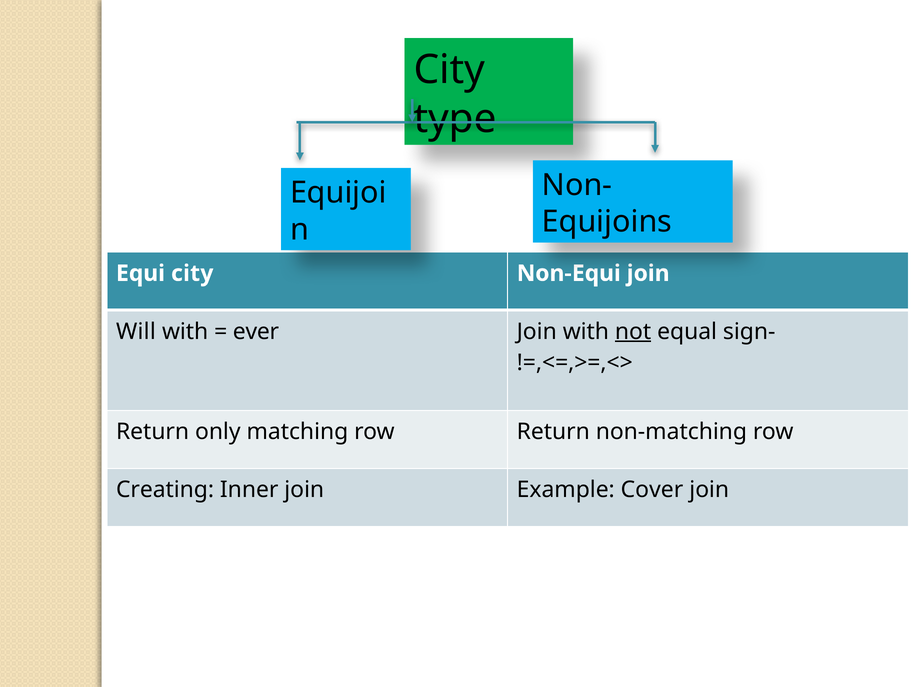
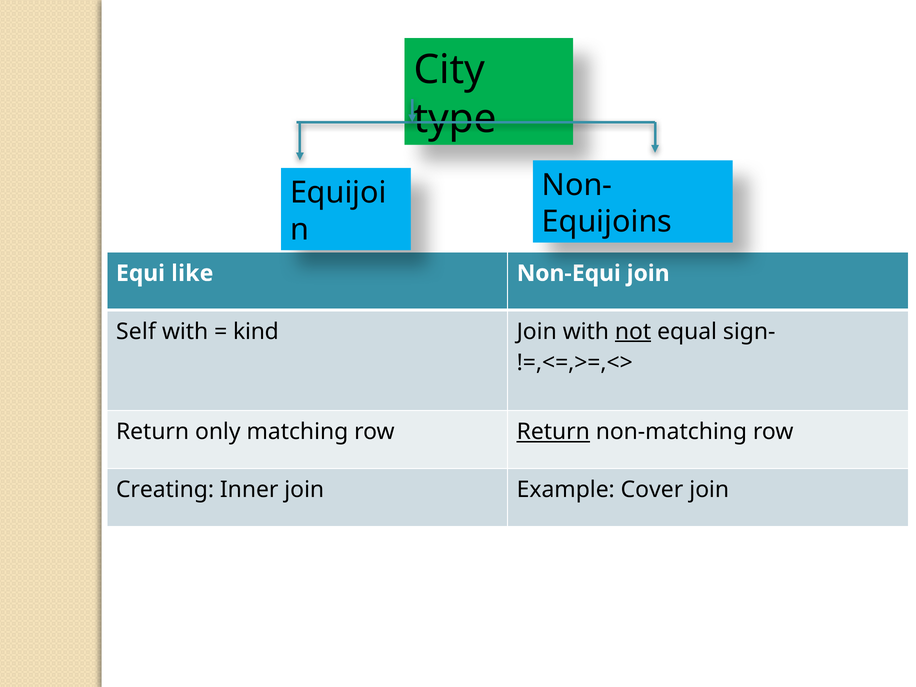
Equi city: city -> like (192, 273)
Will: Will -> Self (136, 331)
ever: ever -> kind (256, 331)
Return underline: none -> present (553, 432)
